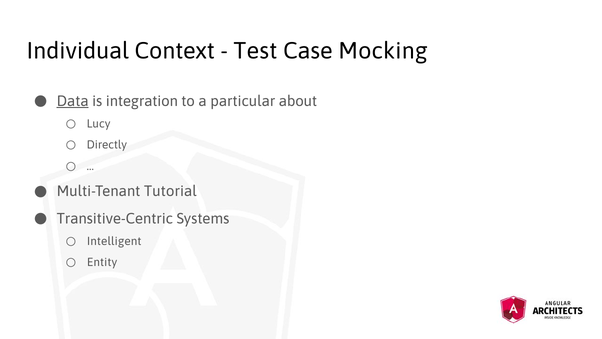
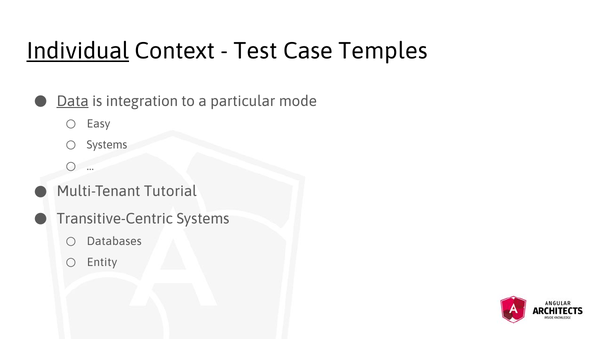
Individual underline: none -> present (78, 51)
Mocking: Mocking -> Temples (383, 51)
about: about -> mode (298, 101)
Lucy: Lucy -> Easy (99, 124)
Directly: Directly -> Systems (107, 145)
Intelligent: Intelligent -> Databases (114, 241)
